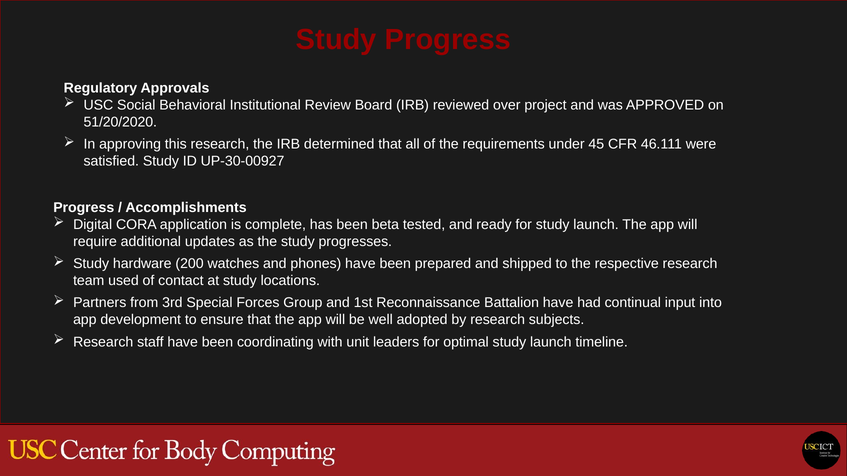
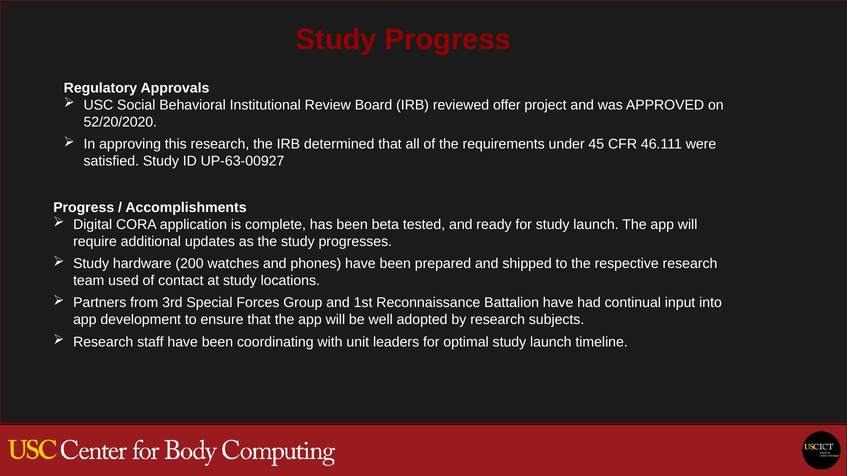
over: over -> offer (507, 105)
51/20/2020: 51/20/2020 -> 52/20/2020 (120, 122)
UP-30-00927: UP-30-00927 -> UP-63-00927 (243, 161)
